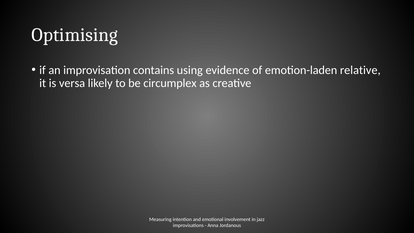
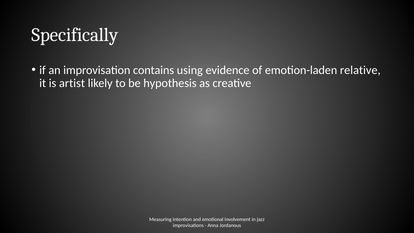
Optimising: Optimising -> Specifically (75, 35)
versa: versa -> artist (72, 83)
circumplex: circumplex -> hypothesis (170, 83)
